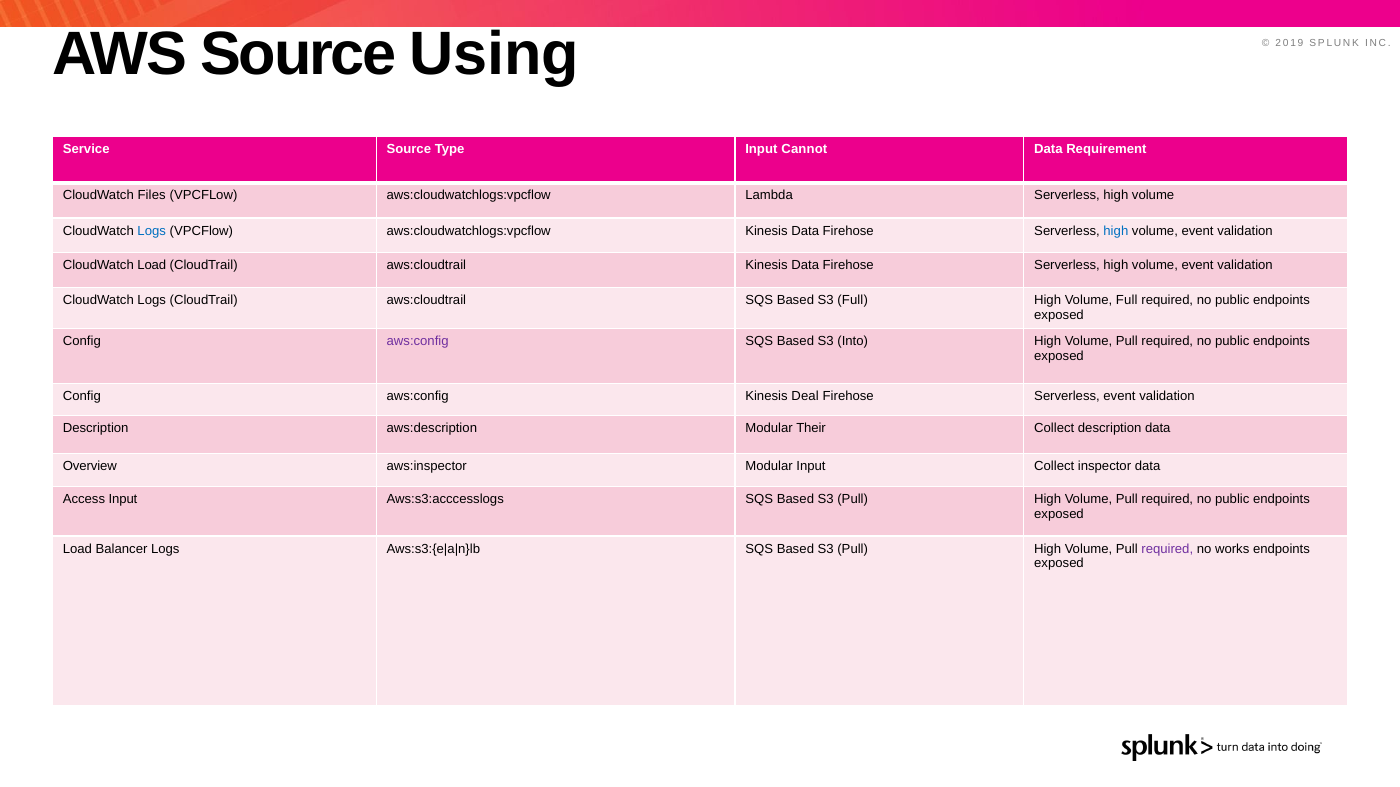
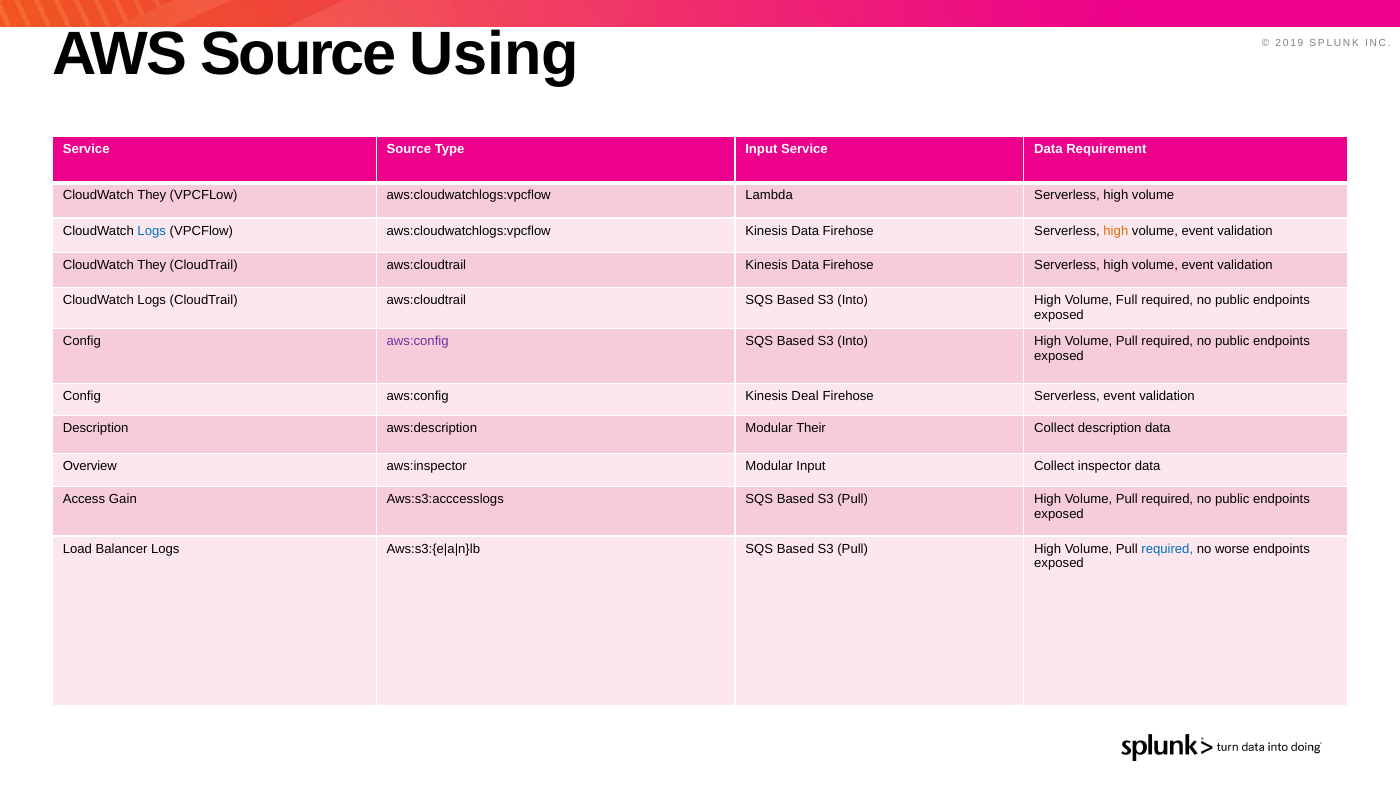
Input Cannot: Cannot -> Service (804, 149)
Files: Files -> They (152, 196)
high colour: blue -> orange (1116, 231)
Load: Load -> They (152, 265)
Full: Full -> Into (853, 301)
Access Input: Input -> Gain (123, 500)
required colour: purple -> blue (1167, 549)
works: works -> worse (1232, 549)
